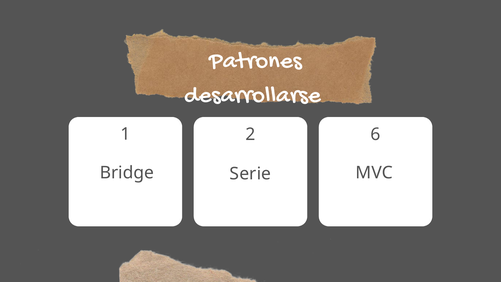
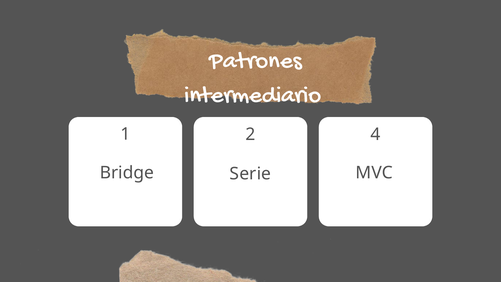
desarrollarse: desarrollarse -> intermediario (253, 93)
6: 6 -> 4 (375, 134)
